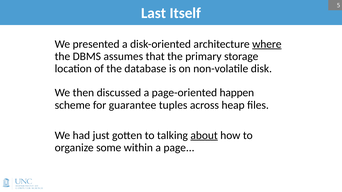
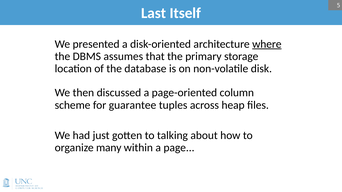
happen: happen -> column (237, 93)
about underline: present -> none (204, 136)
some: some -> many (109, 148)
